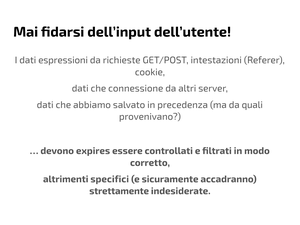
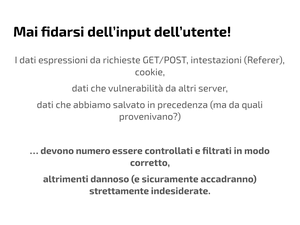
connessione: connessione -> vulnerabilità (136, 89)
expires: expires -> numero (93, 151)
specifici: specifici -> dannoso (110, 179)
